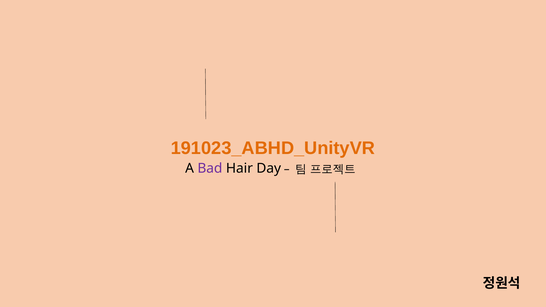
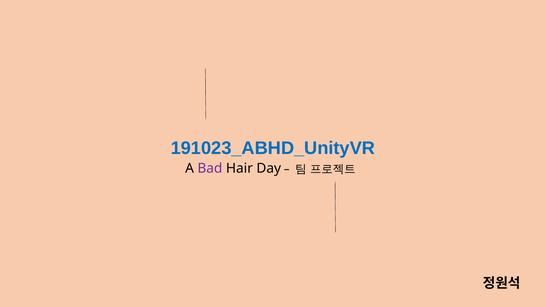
191023_ABHD_UnityVR colour: orange -> blue (273, 148)
